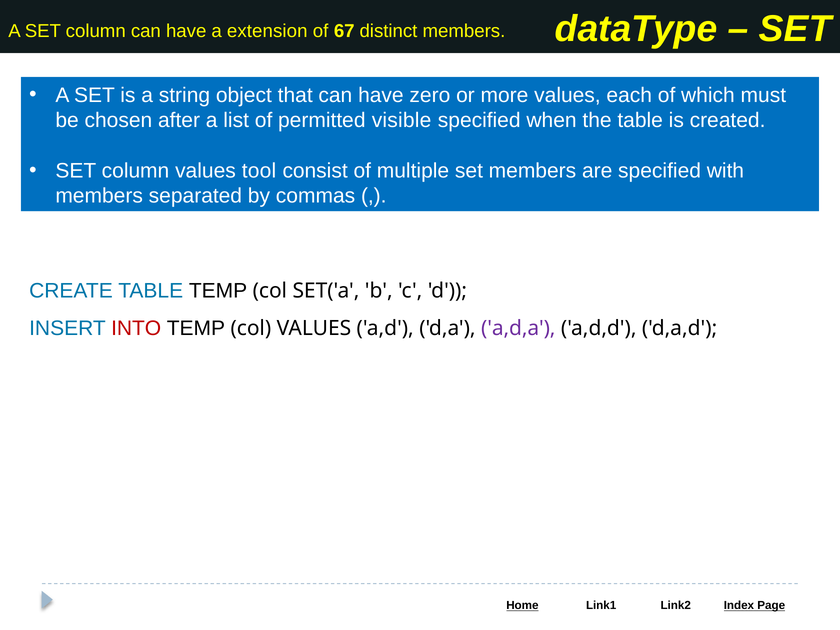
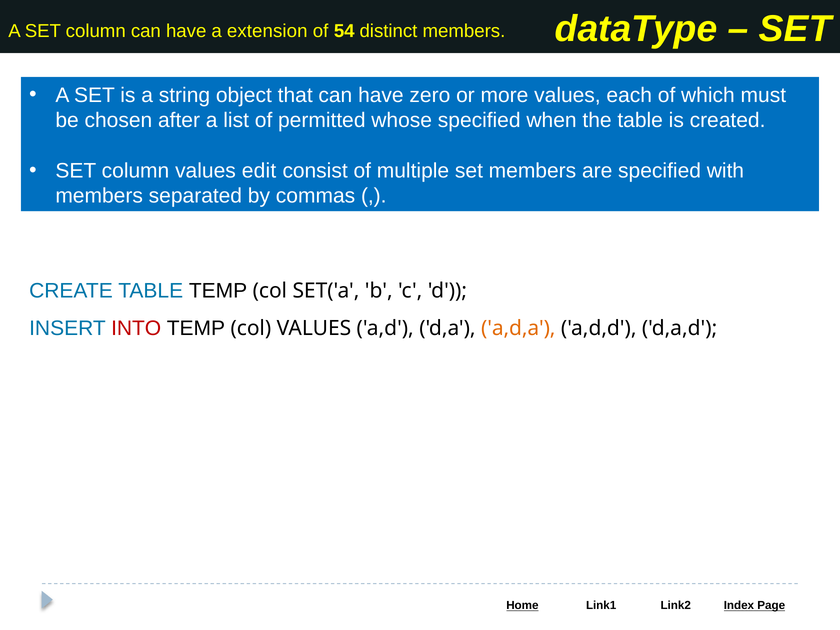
67: 67 -> 54 (344, 31)
visible: visible -> whose (402, 120)
tool: tool -> edit (259, 171)
a,d,a colour: purple -> orange (518, 328)
